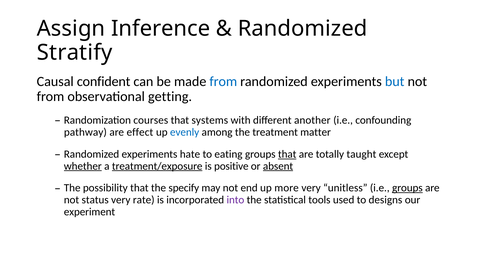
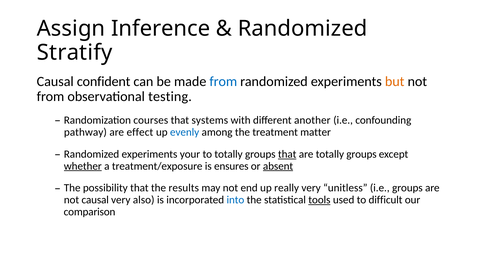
but colour: blue -> orange (395, 81)
getting: getting -> testing (170, 97)
hate: hate -> your (190, 154)
to eating: eating -> totally (229, 154)
are totally taught: taught -> groups (362, 154)
treatment/exposure underline: present -> none (157, 166)
positive: positive -> ensures (231, 166)
specify: specify -> results (184, 188)
more: more -> really (287, 188)
groups underline: present -> none (407, 188)
not status: status -> causal (95, 200)
rate: rate -> also (144, 200)
into colour: purple -> blue (235, 200)
tools underline: none -> present (319, 200)
designs: designs -> difficult (386, 200)
experiment: experiment -> comparison (90, 212)
